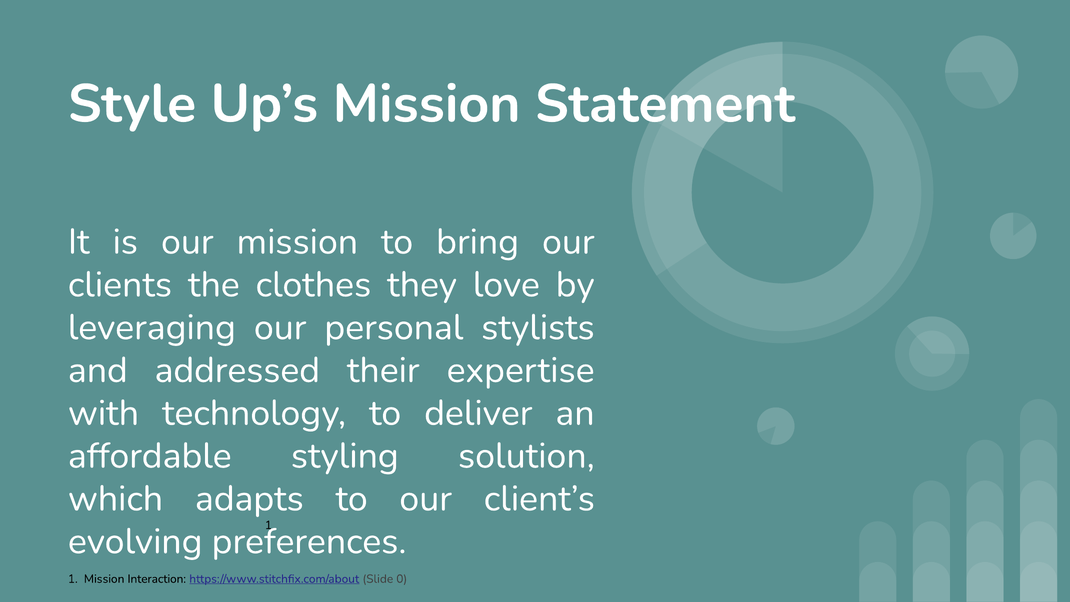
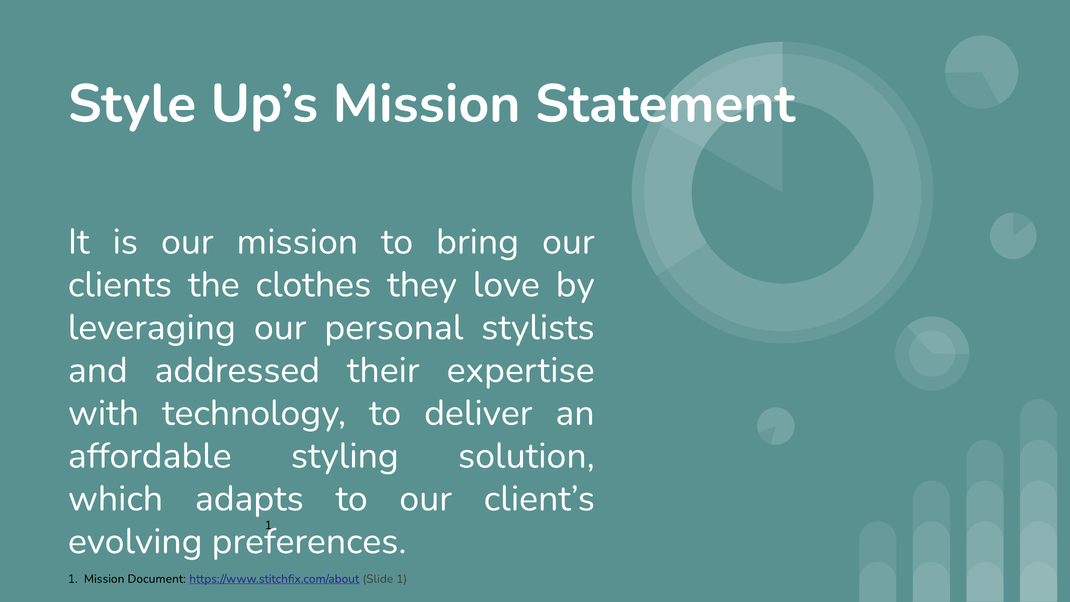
Interaction: Interaction -> Document (157, 579)
Slide 0: 0 -> 1 (402, 579)
